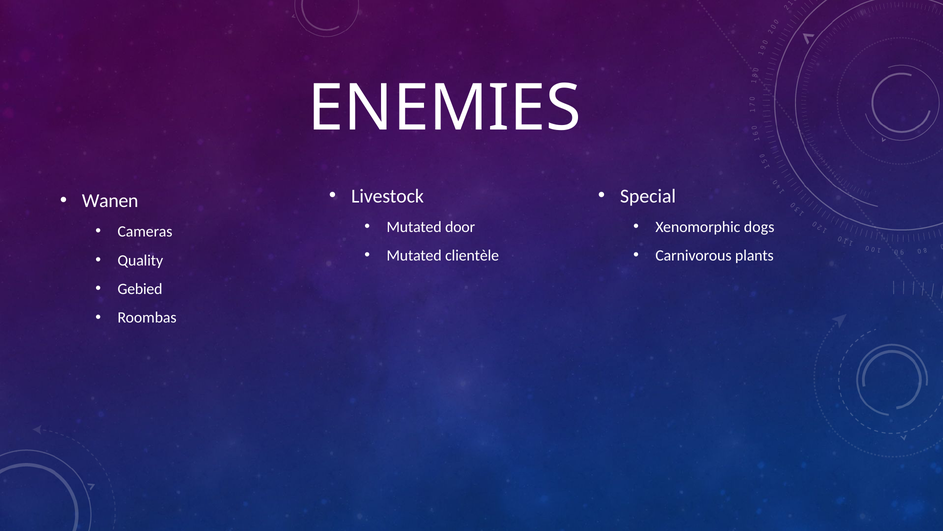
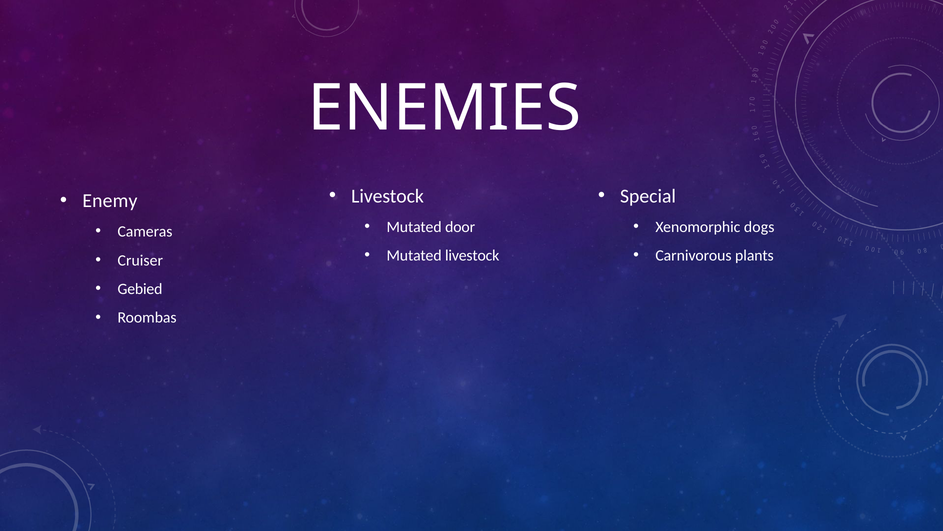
Wanen: Wanen -> Enemy (110, 201)
Mutated clientèle: clientèle -> livestock (472, 255)
Quality: Quality -> Cruiser (140, 260)
